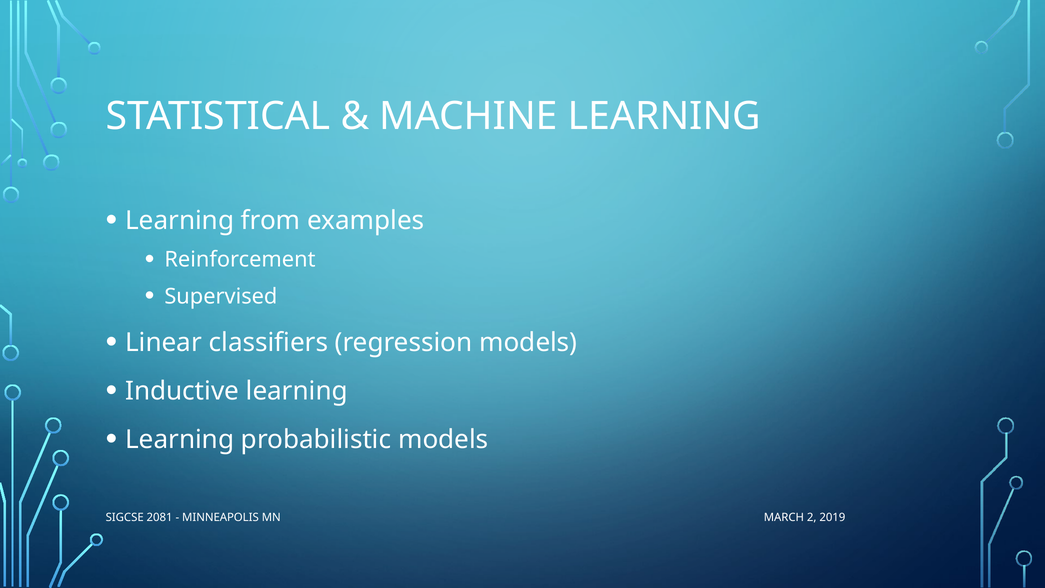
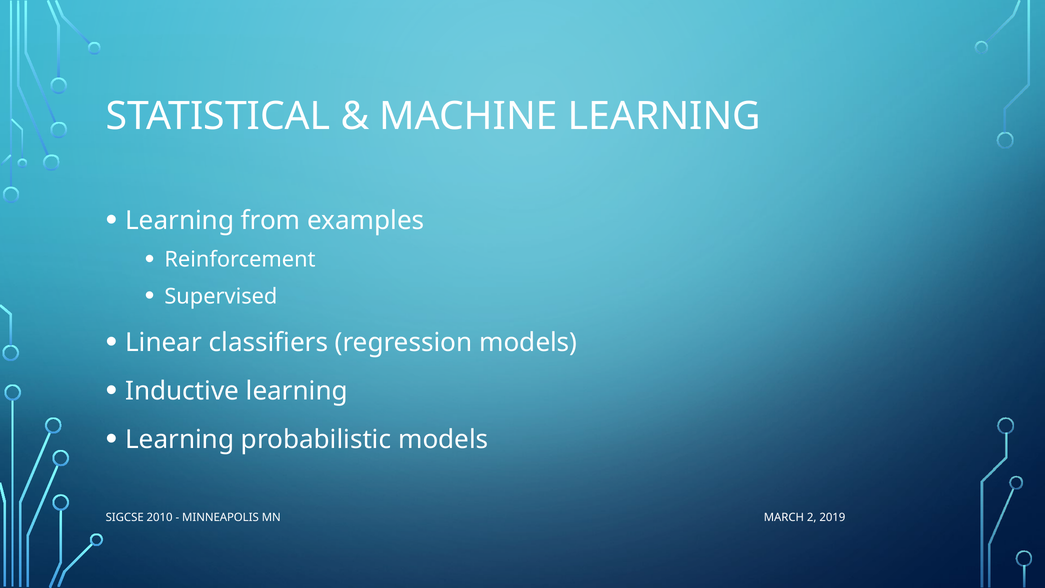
2081: 2081 -> 2010 (160, 517)
